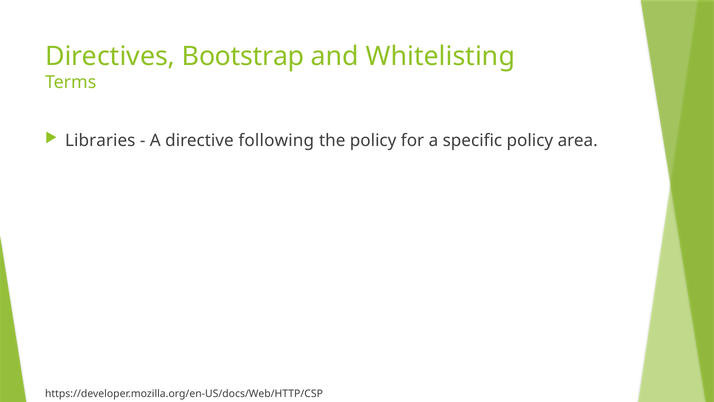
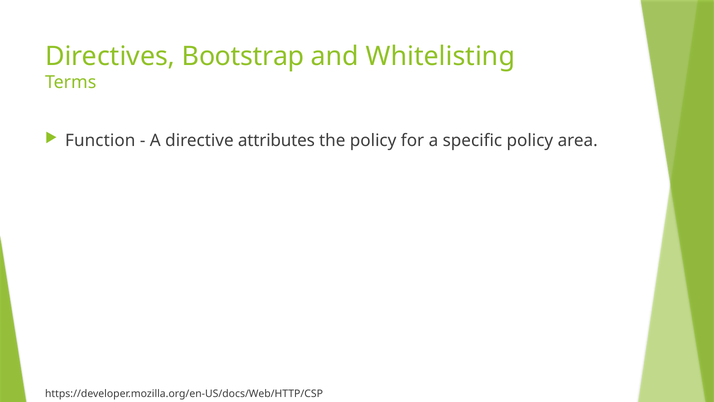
Libraries: Libraries -> Function (100, 141)
following: following -> attributes (276, 141)
